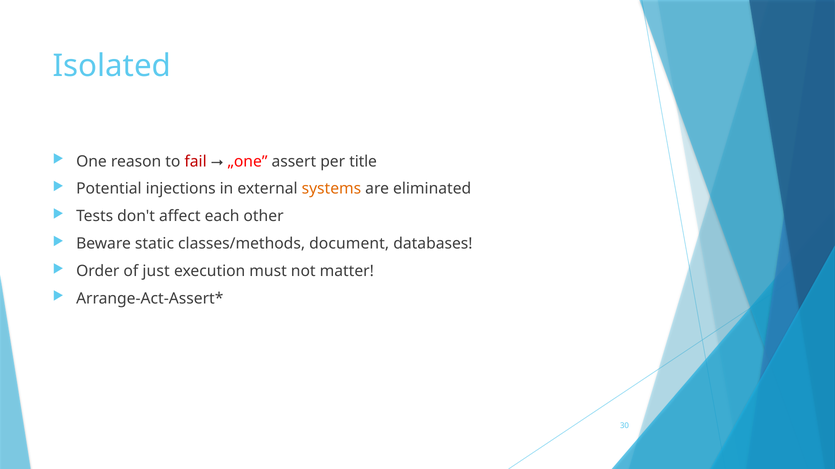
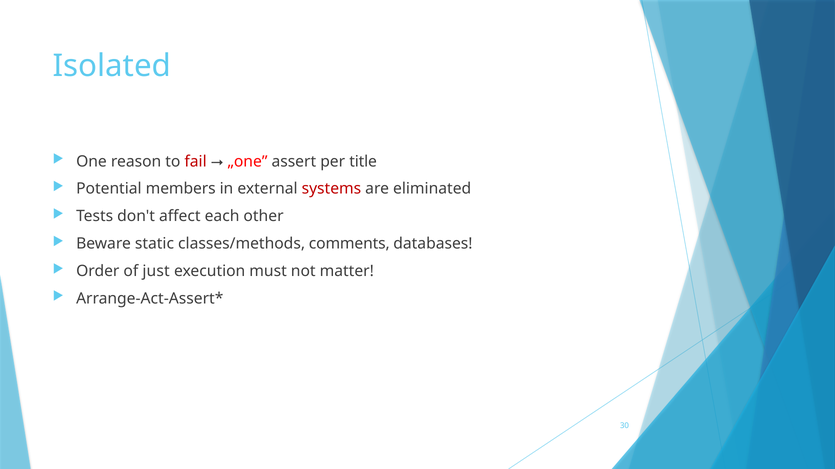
injections: injections -> members (181, 189)
systems colour: orange -> red (331, 189)
document: document -> comments (349, 244)
